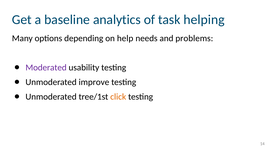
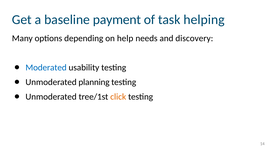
analytics: analytics -> payment (117, 20)
problems: problems -> discovery (194, 39)
Moderated colour: purple -> blue (46, 68)
improve: improve -> planning (94, 82)
